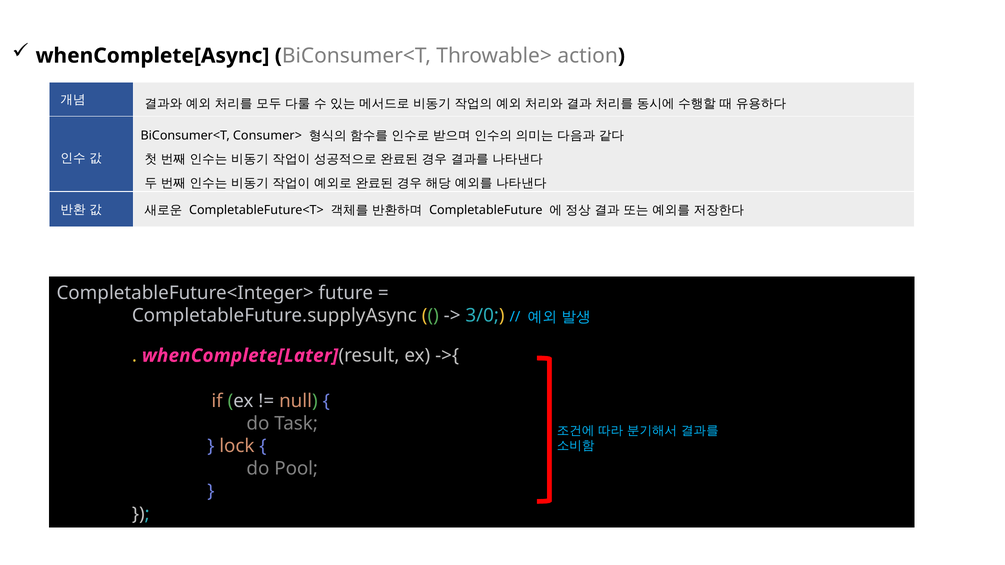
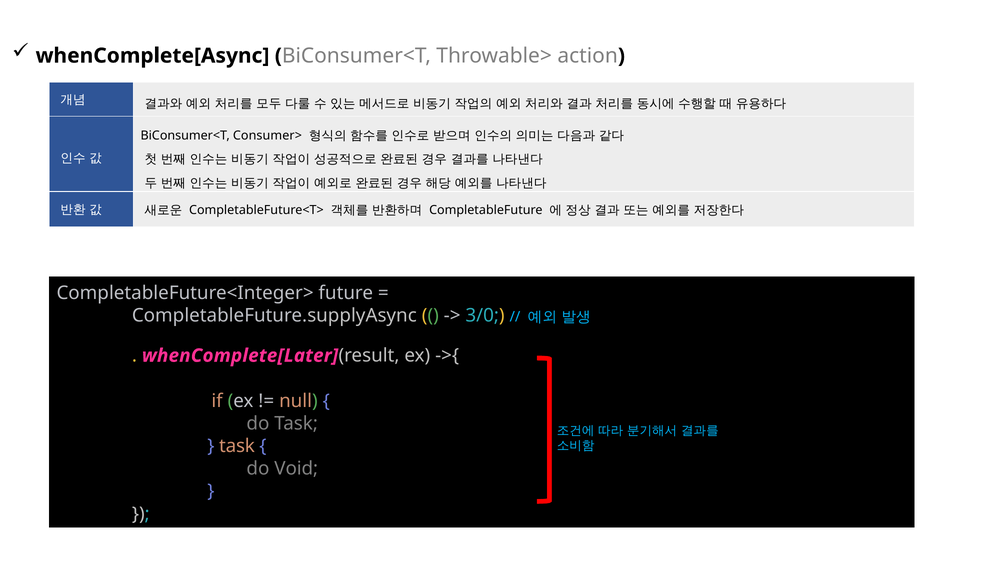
lock: lock -> task (237, 446)
Pool: Pool -> Void (296, 469)
